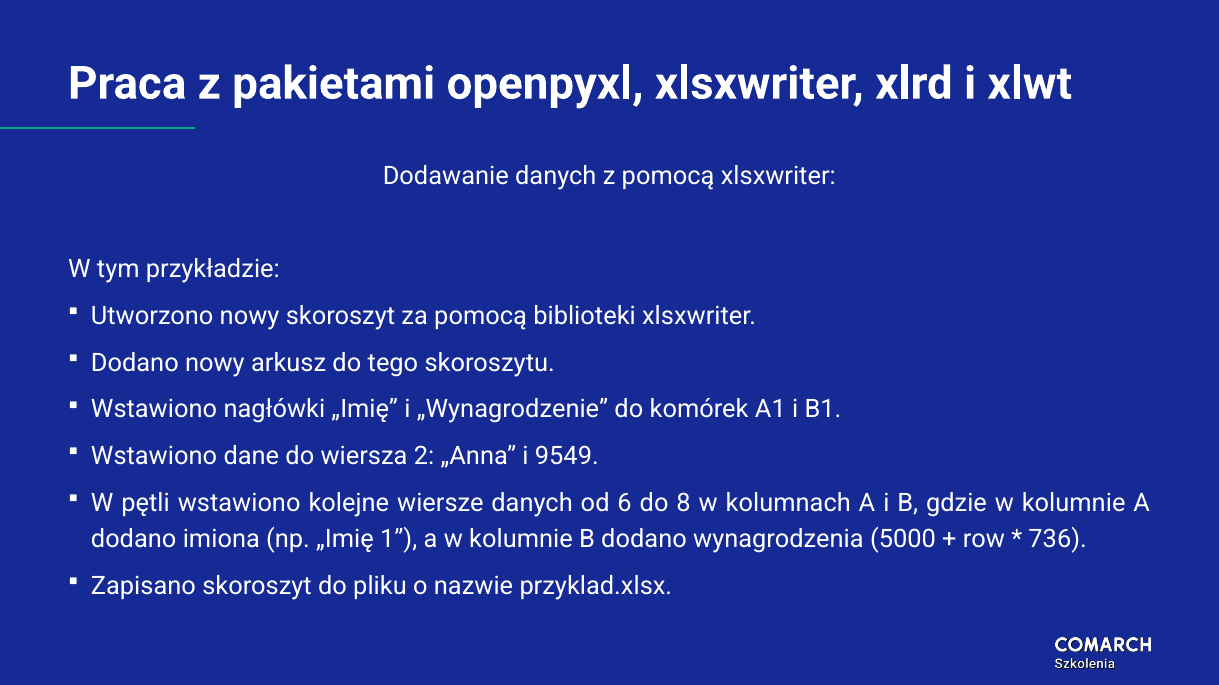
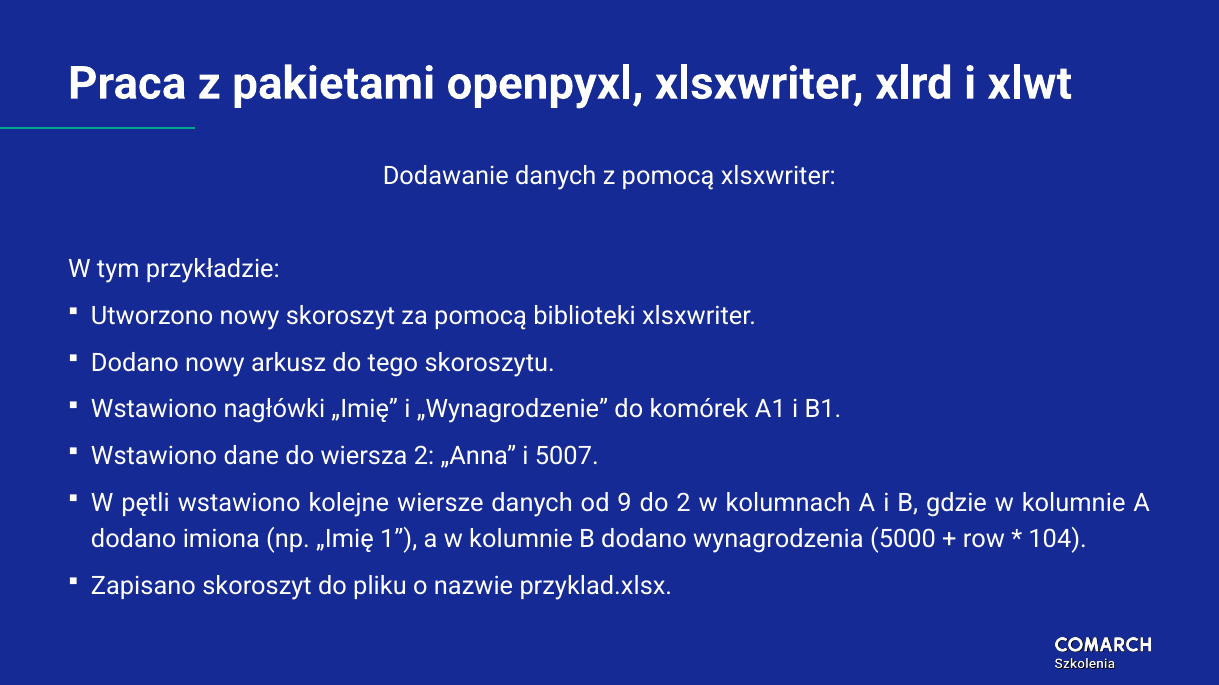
9549: 9549 -> 5007 (567, 457)
6: 6 -> 9 (625, 503)
do 8: 8 -> 2 (684, 503)
736: 736 -> 104 (1058, 540)
